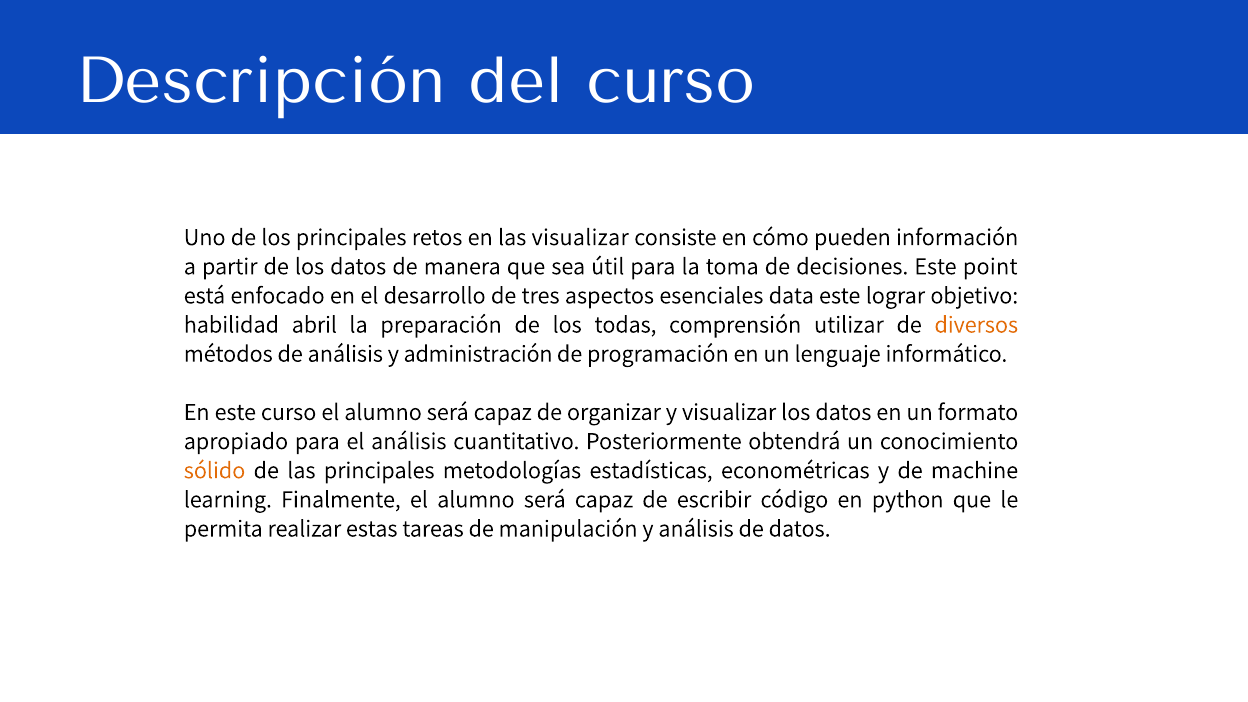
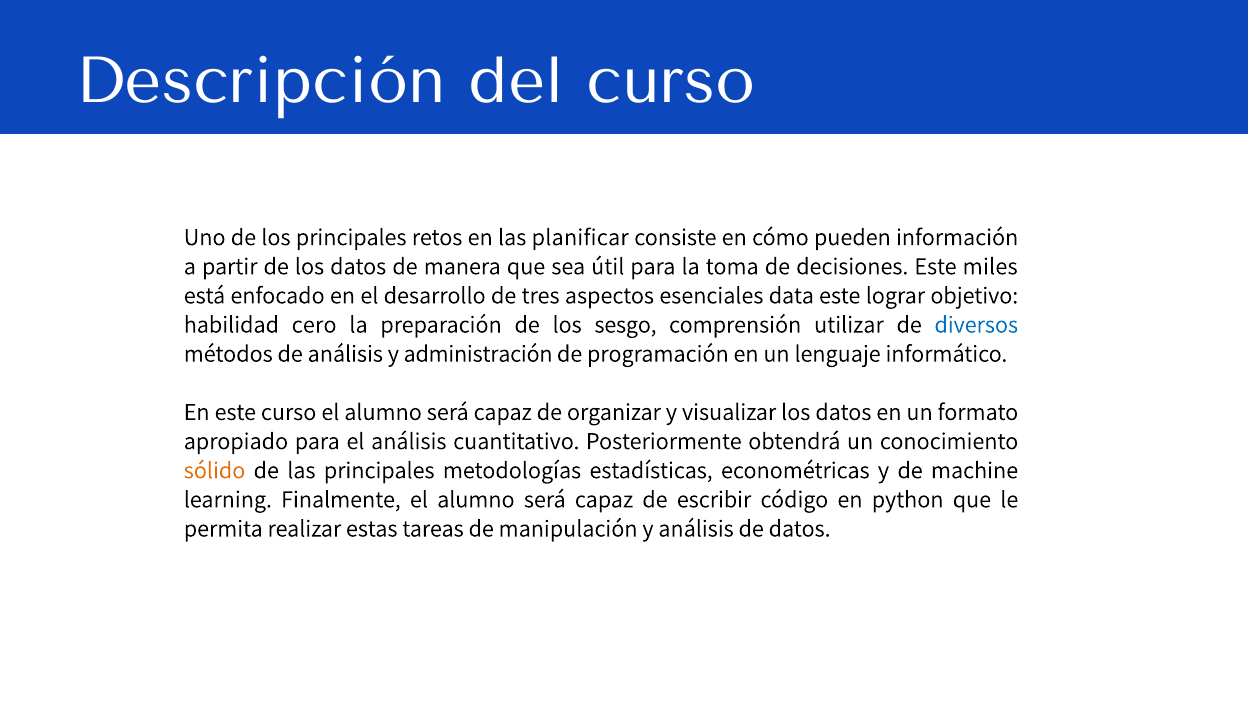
las visualizar: visualizar -> planificar (580, 237)
point: point -> miles (990, 266)
abril: abril -> cero (314, 325)
todas: todas -> sesgo (625, 325)
diversos colour: orange -> blue (976, 325)
